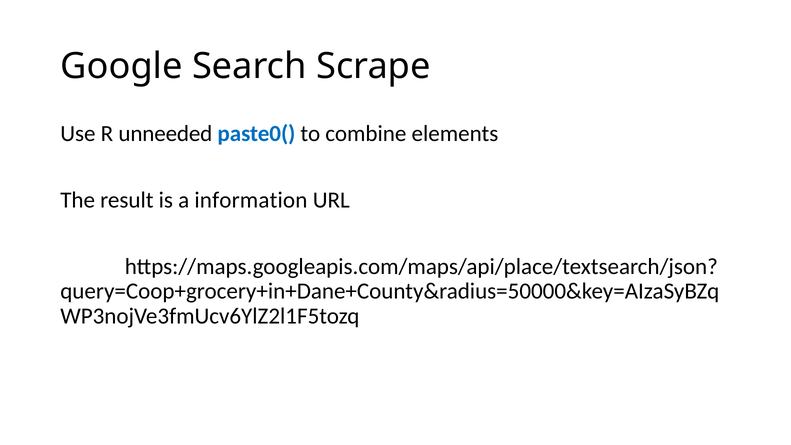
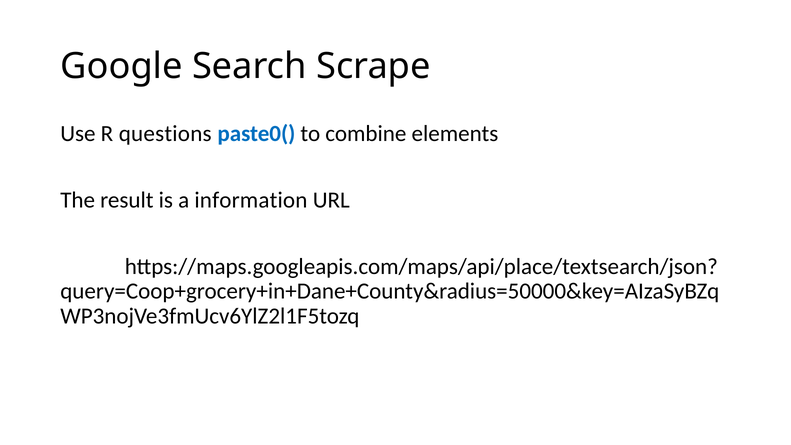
unneeded: unneeded -> questions (165, 134)
